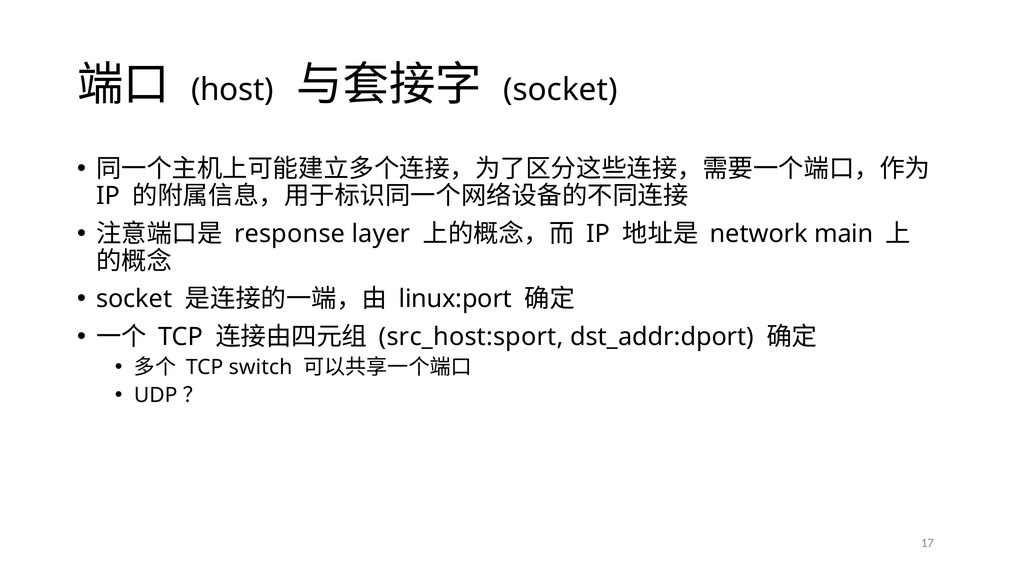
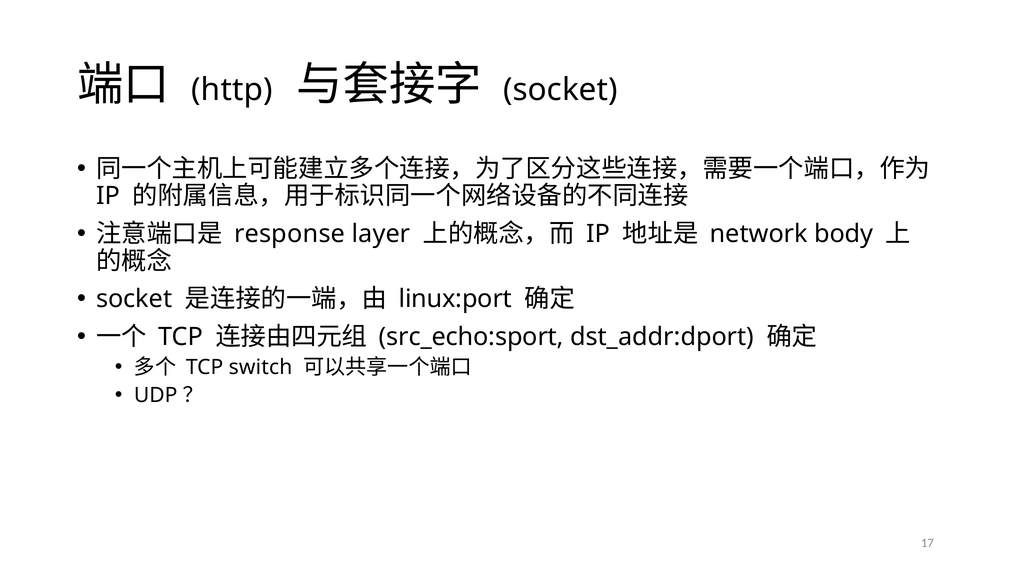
host: host -> http (232, 90)
main: main -> body (844, 234)
src_host:sport: src_host:sport -> src_echo:sport (471, 337)
